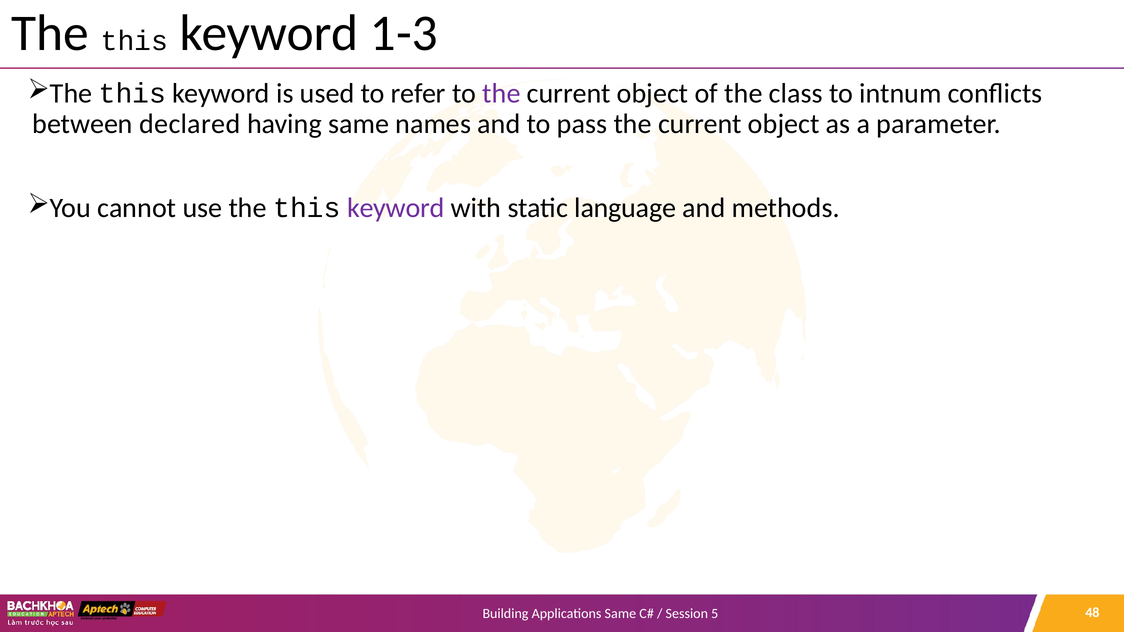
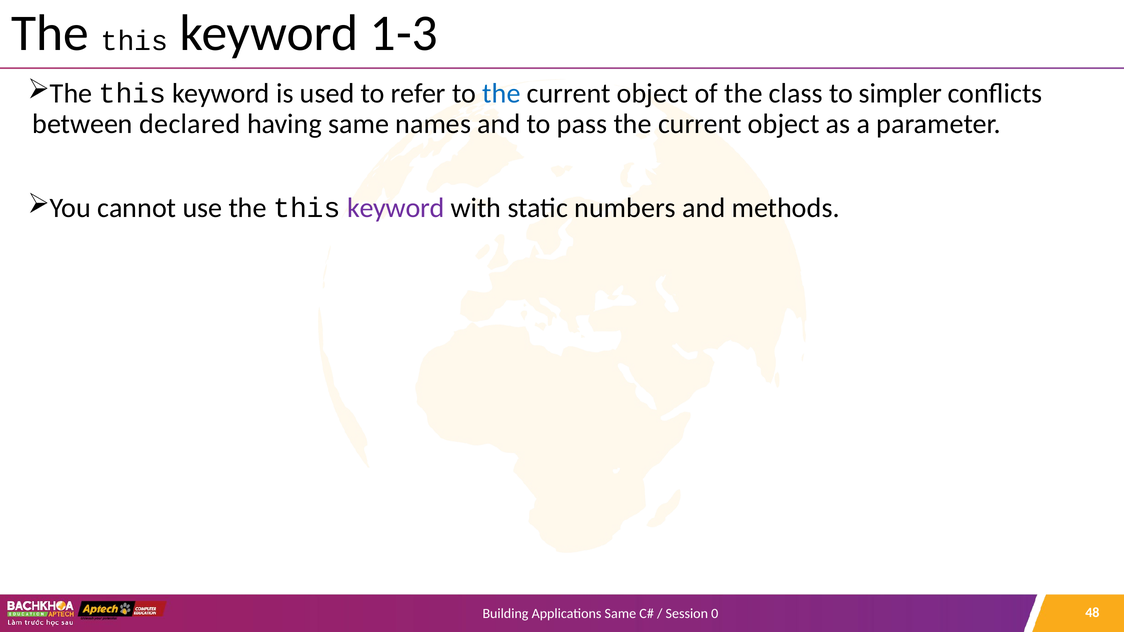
the colour: purple -> blue (501, 94)
intnum: intnum -> simpler (901, 94)
language: language -> numbers (625, 208)
5: 5 -> 0 (715, 614)
